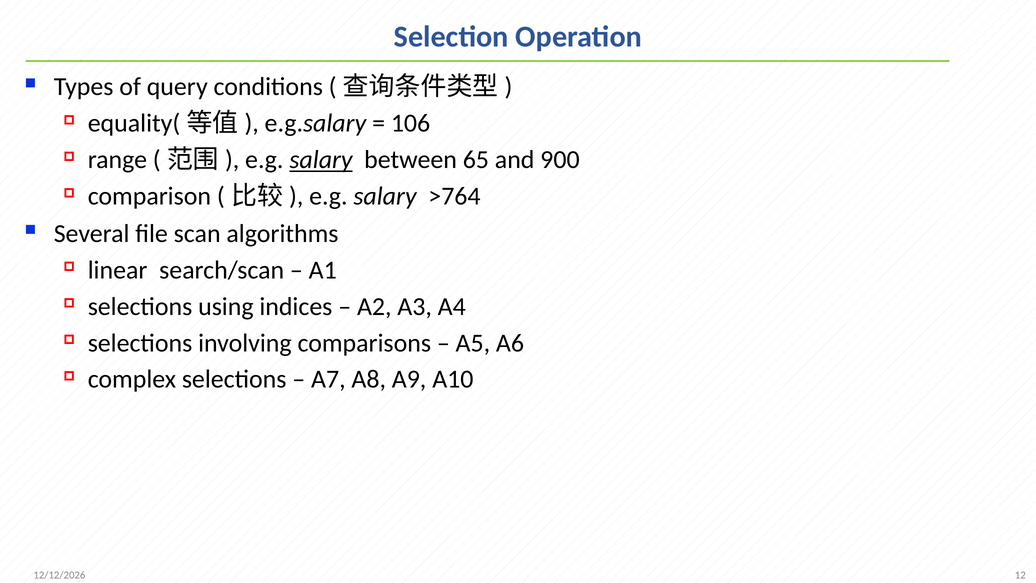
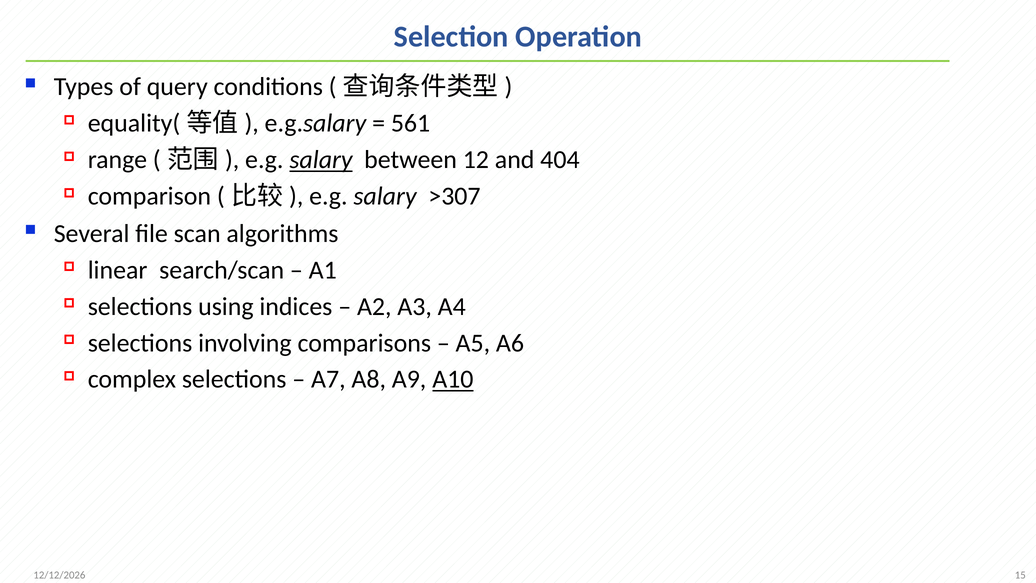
106: 106 -> 561 (411, 123)
65: 65 -> 12 (476, 160)
900: 900 -> 404 (560, 160)
>764: >764 -> >307 (454, 196)
A10 underline: none -> present (453, 379)
12: 12 -> 15 (1020, 575)
